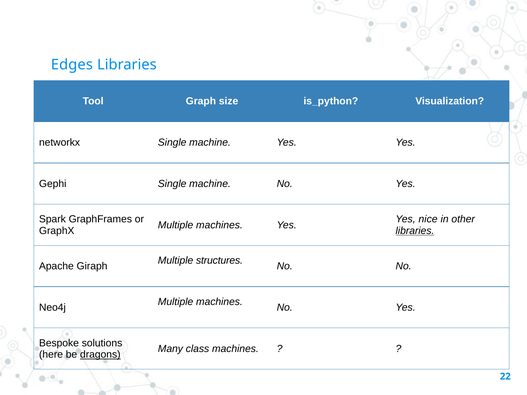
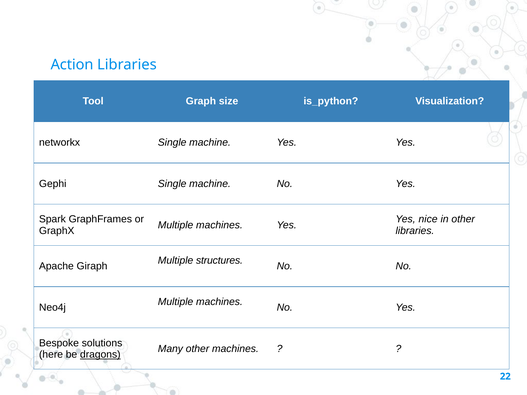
Edges: Edges -> Action (72, 65)
libraries underline: present -> none (415, 231)
Many class: class -> other (197, 349)
